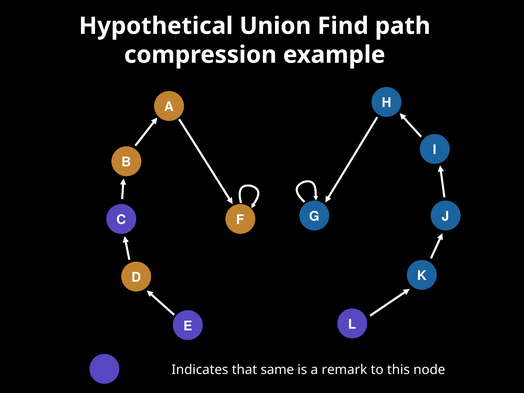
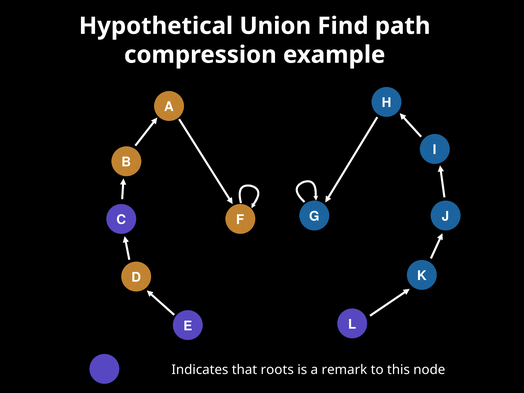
same: same -> roots (277, 370)
